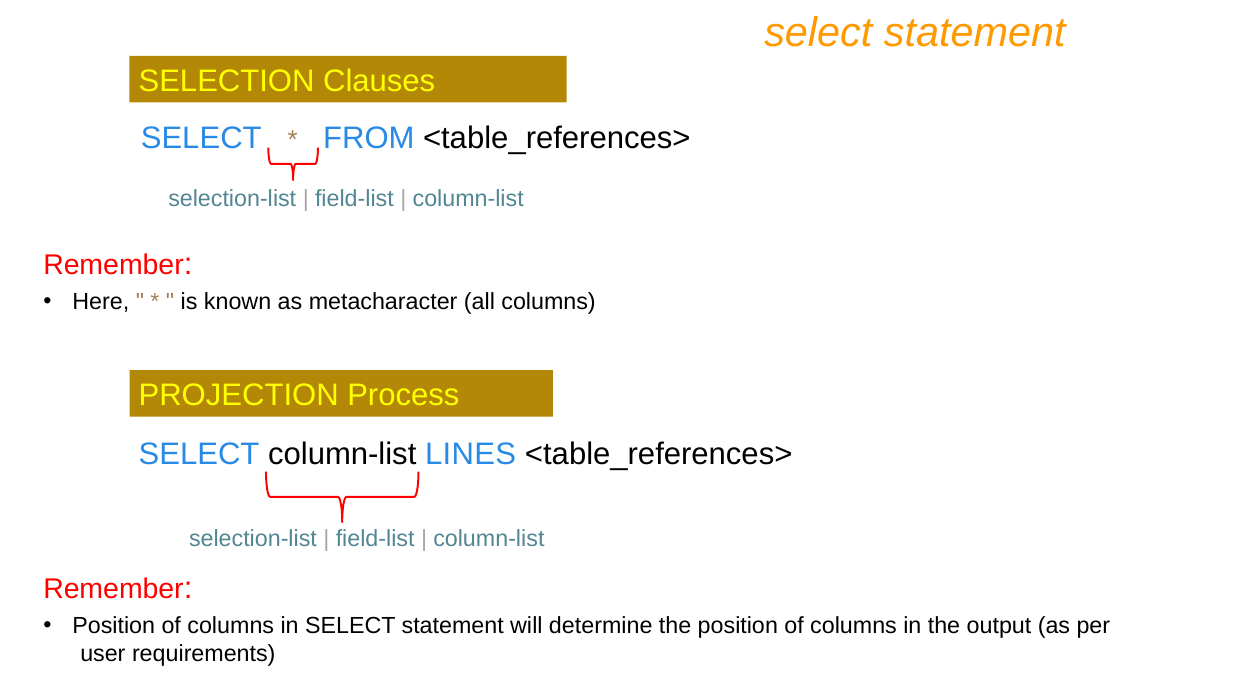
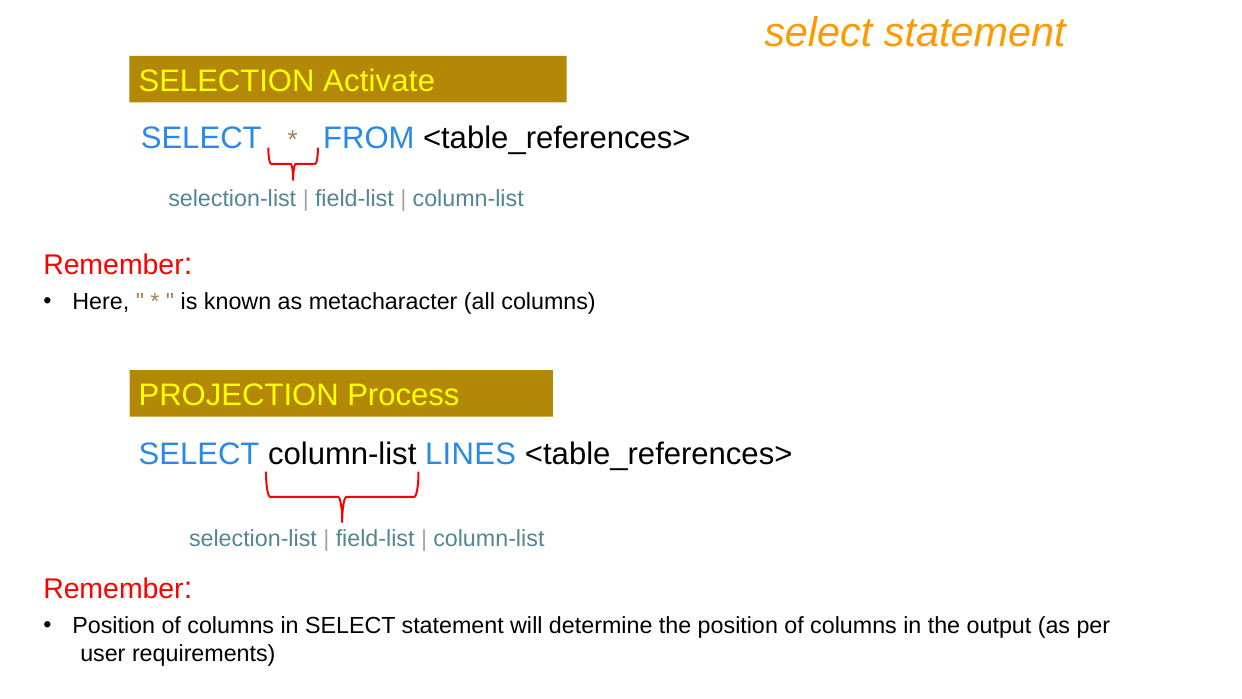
Clauses: Clauses -> Activate (379, 81)
